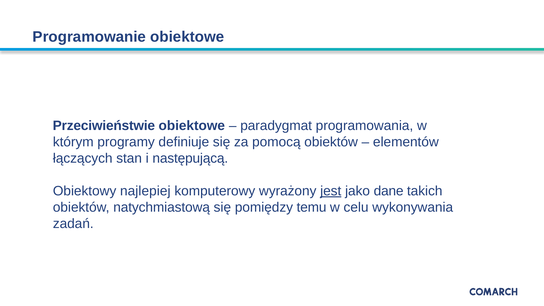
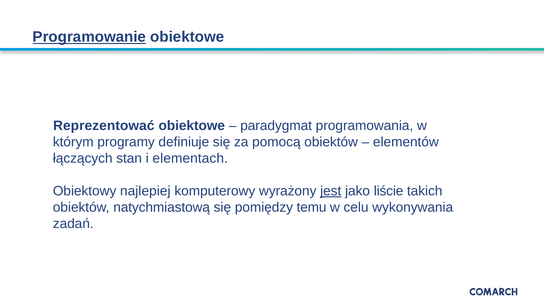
Programowanie underline: none -> present (89, 37)
Przeciwieństwie: Przeciwieństwie -> Reprezentować (104, 126)
następującą: następującą -> elementach (190, 158)
dane: dane -> liście (389, 191)
